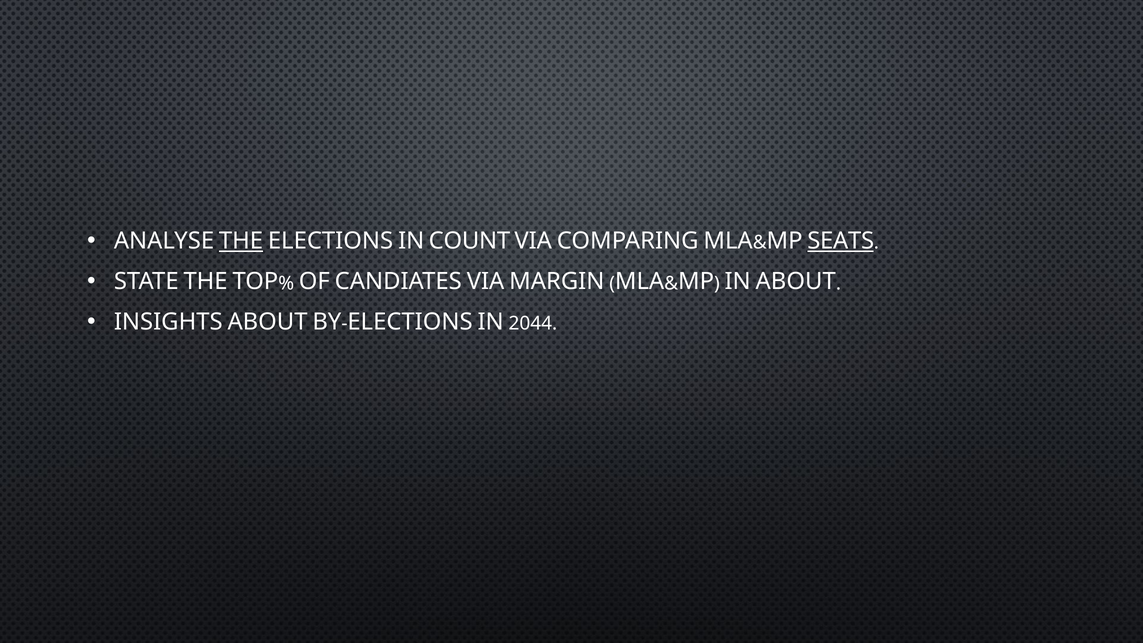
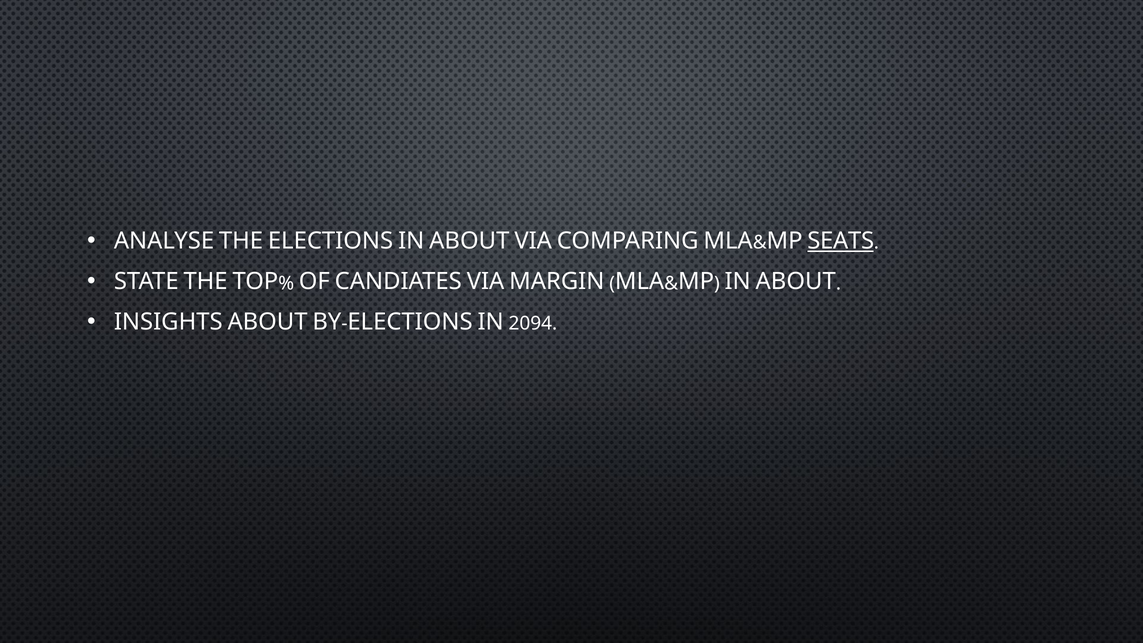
THE underline: present -> none (241, 241)
ELECTIONS IN COUNT: COUNT -> ABOUT (469, 241)
2044: 2044 -> 2094 (533, 324)
